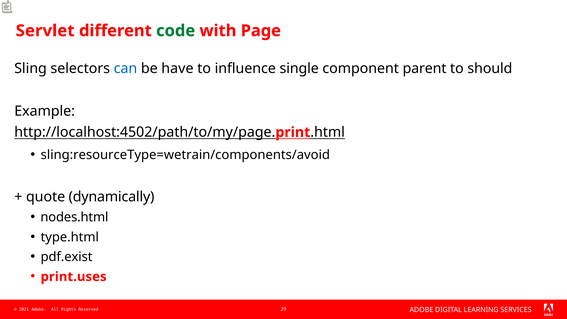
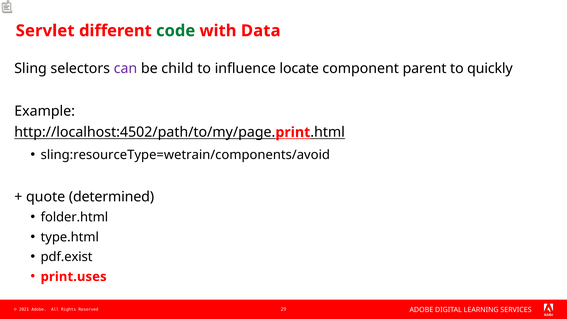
Page: Page -> Data (261, 31)
can colour: blue -> purple (125, 69)
have: have -> child (177, 69)
single: single -> locate (299, 69)
should: should -> quickly (490, 69)
dynamically: dynamically -> determined (111, 197)
nodes.html: nodes.html -> folder.html (74, 217)
